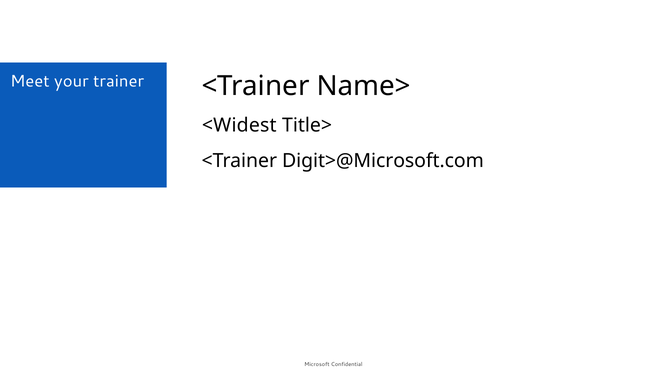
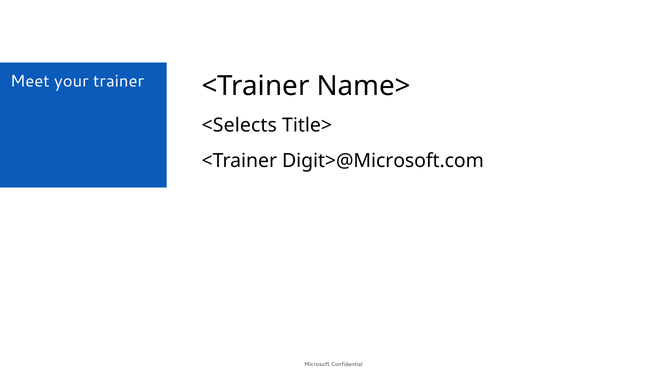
<Widest: <Widest -> <Selects (239, 126)
